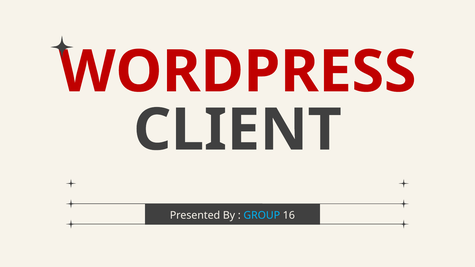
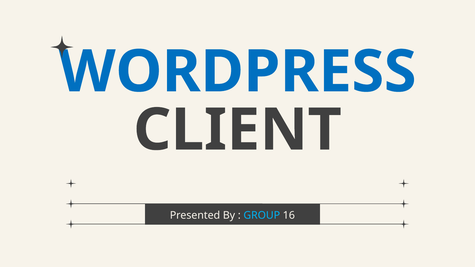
WORDPRESS colour: red -> blue (238, 72)
